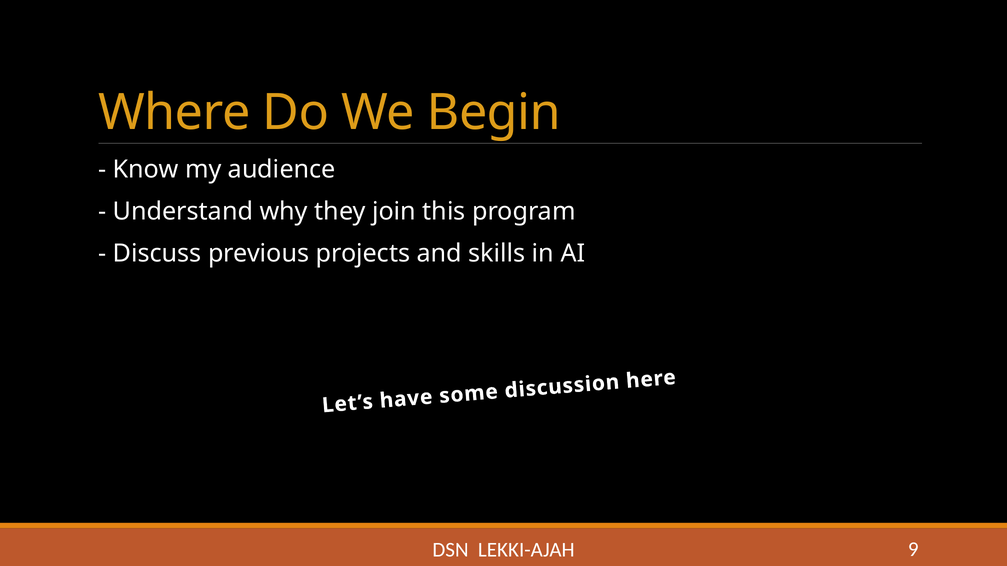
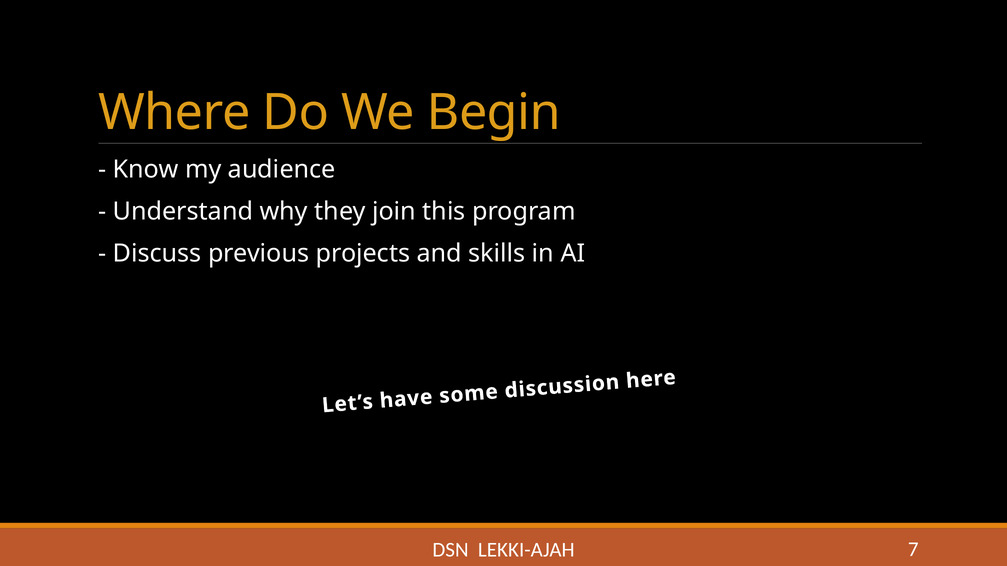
9: 9 -> 7 (913, 550)
